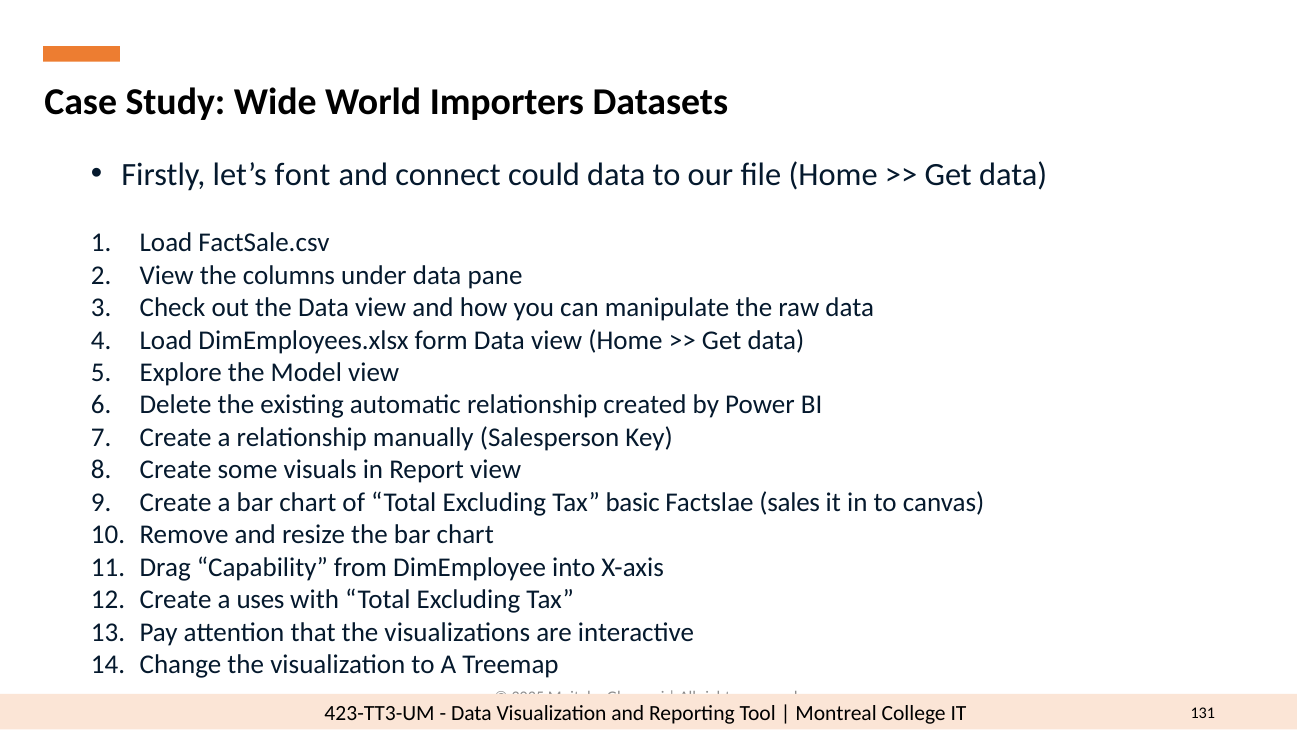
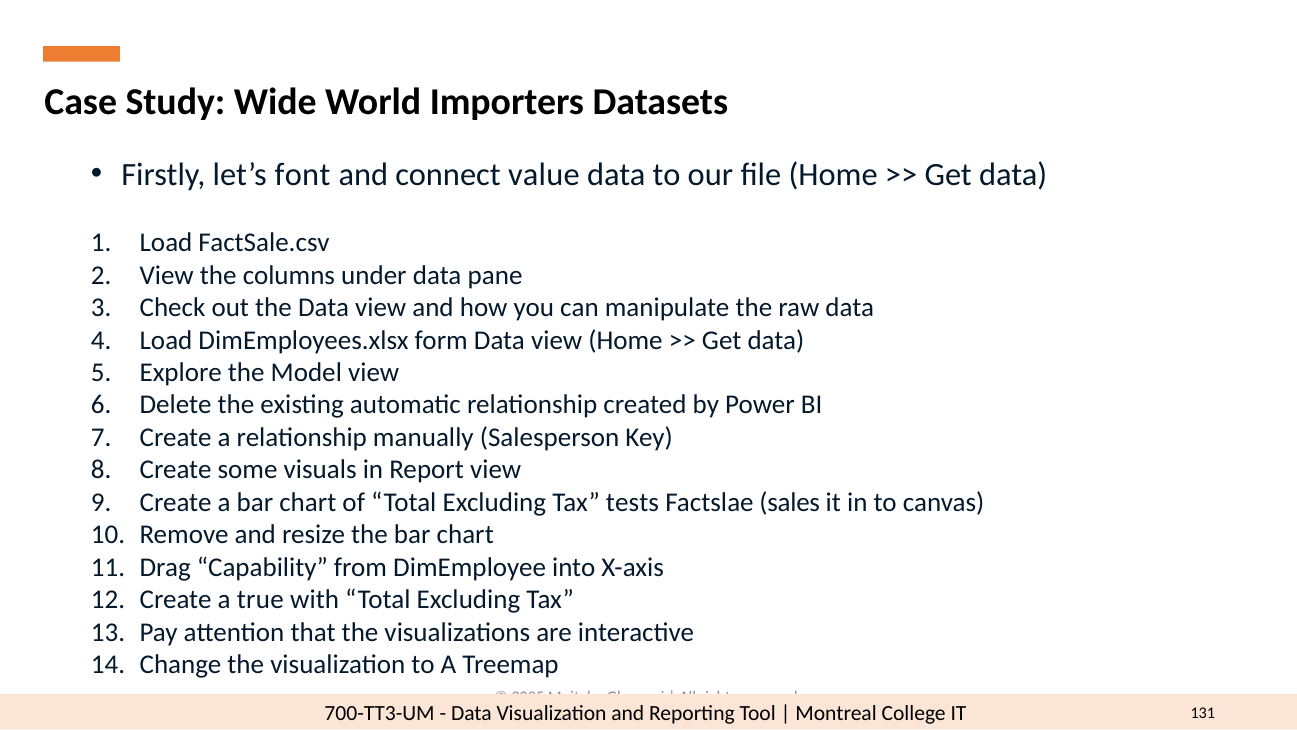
could: could -> value (544, 175)
basic: basic -> tests (632, 502)
uses: uses -> true (260, 599)
423-TT3-UM: 423-TT3-UM -> 700-TT3-UM (380, 713)
